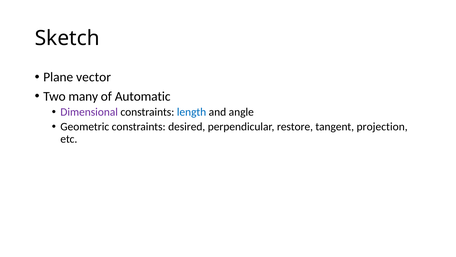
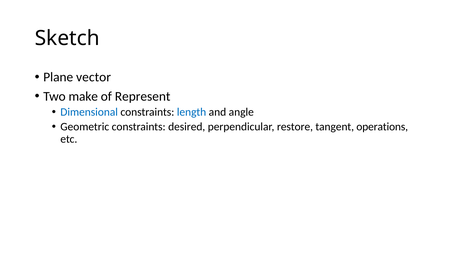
many: many -> make (83, 96)
Automatic: Automatic -> Represent (143, 96)
Dimensional colour: purple -> blue (89, 112)
projection: projection -> operations (382, 127)
